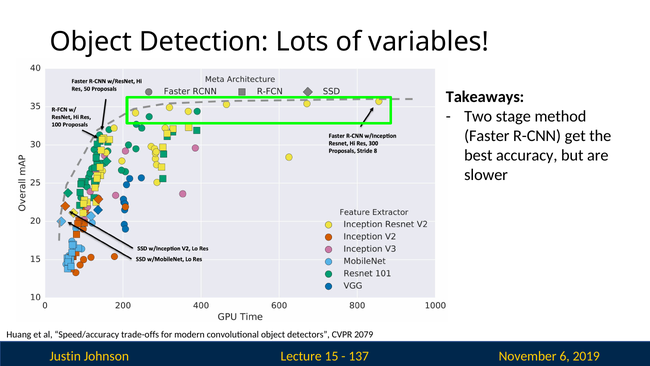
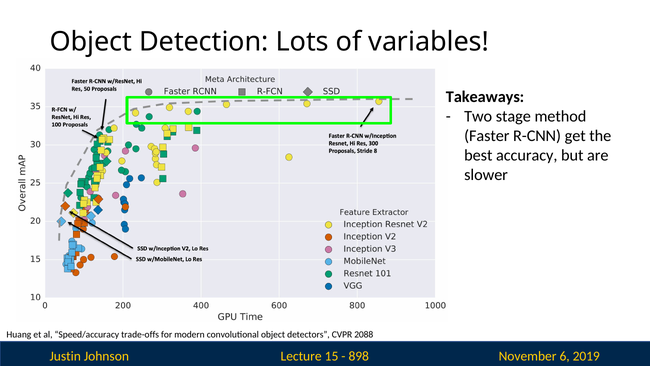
2079: 2079 -> 2088 (364, 334)
137: 137 -> 898 (359, 356)
